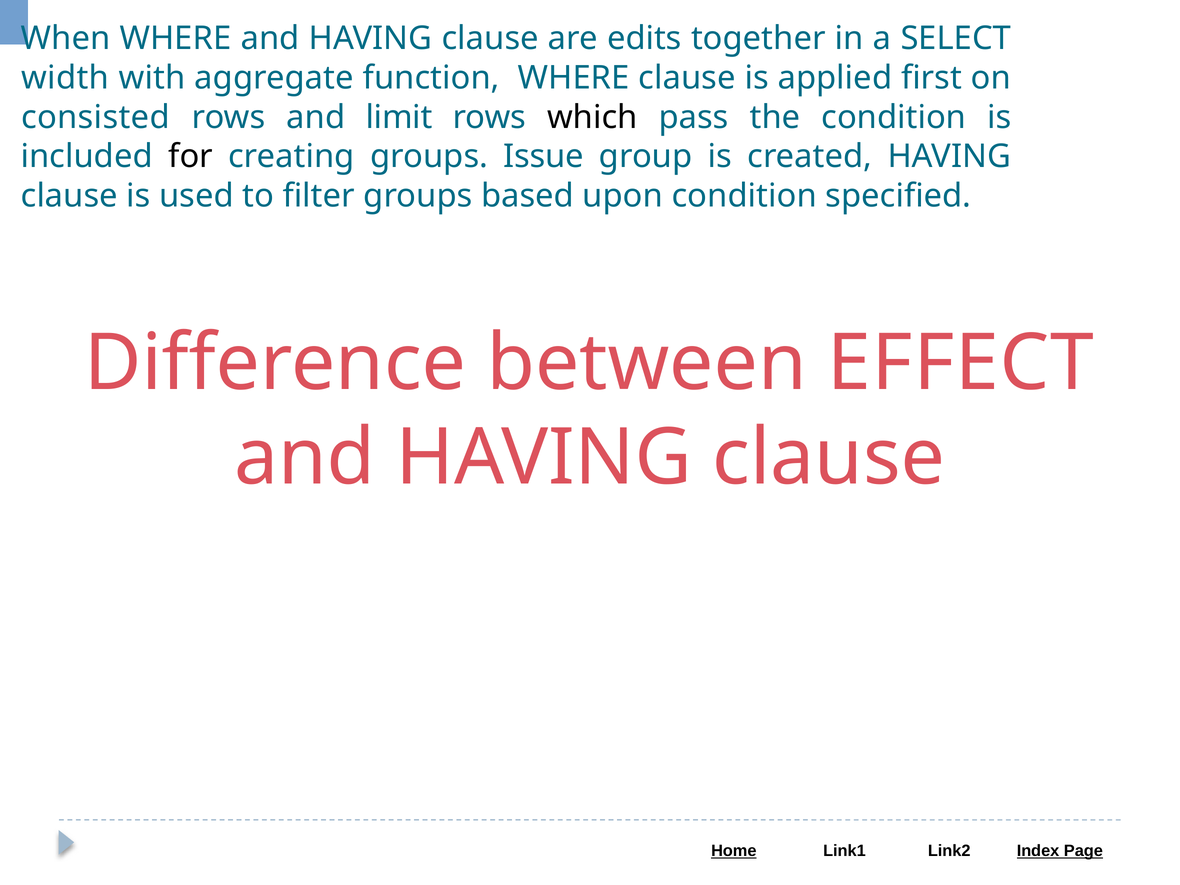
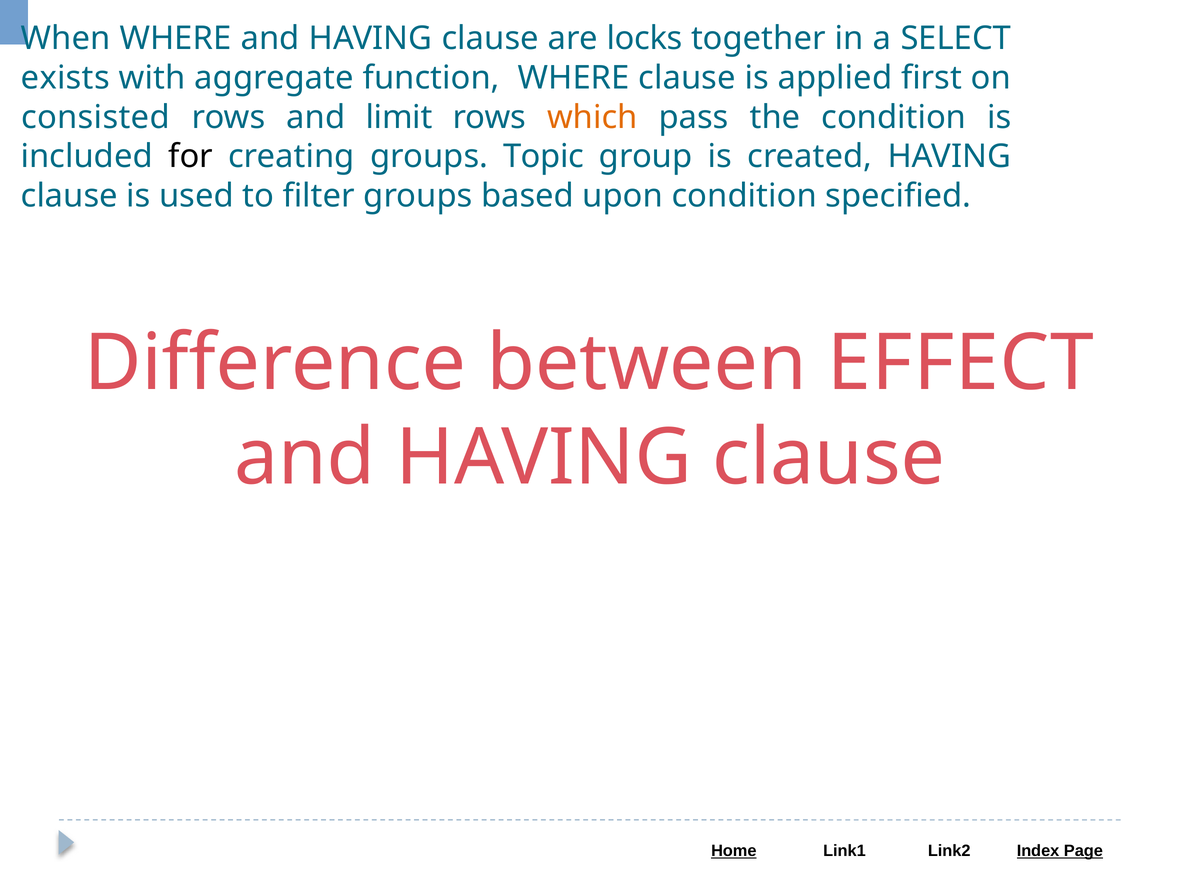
edits: edits -> locks (645, 39)
width: width -> exists (65, 78)
which colour: black -> orange (592, 117)
Issue: Issue -> Topic (544, 157)
